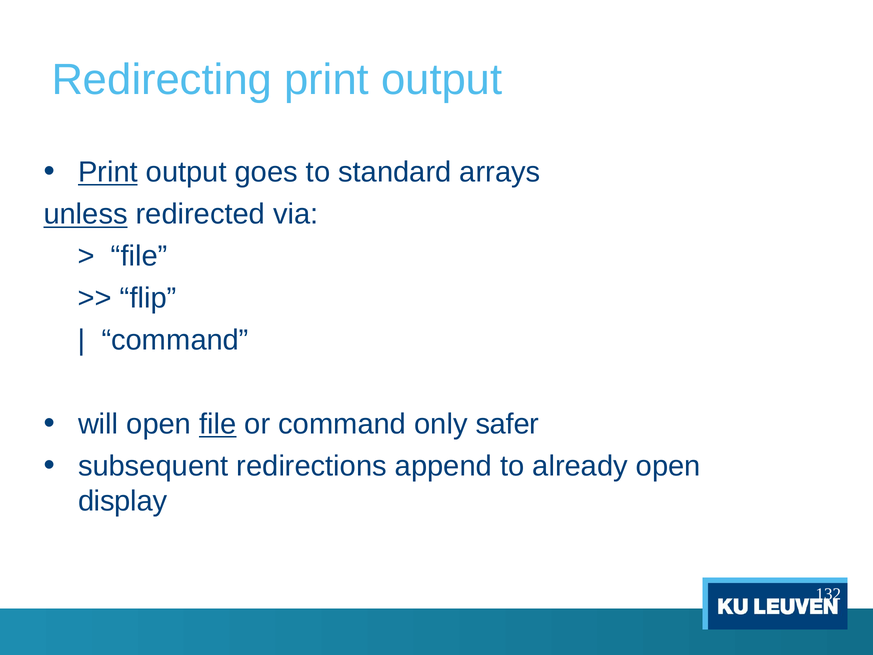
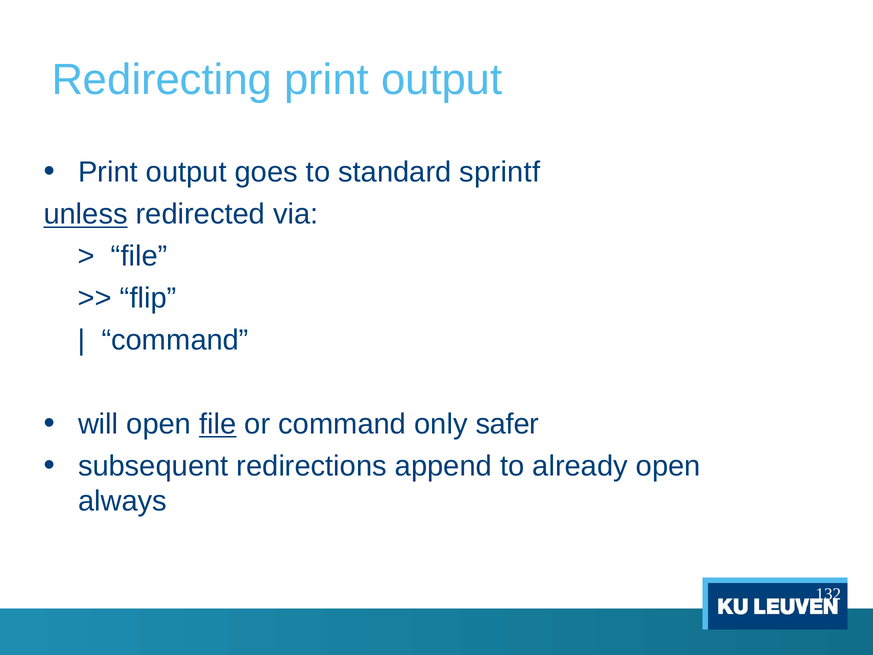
Print underline: present -> none (108, 172)
arrays: arrays -> sprintf (500, 172)
display: display -> always (122, 501)
